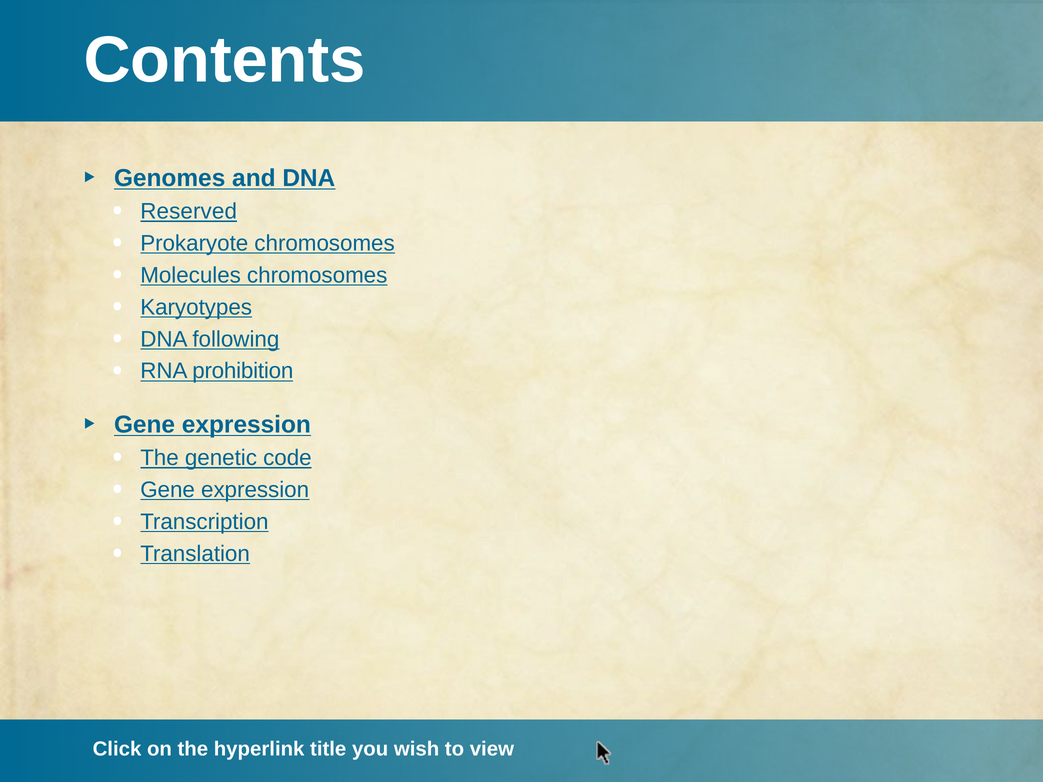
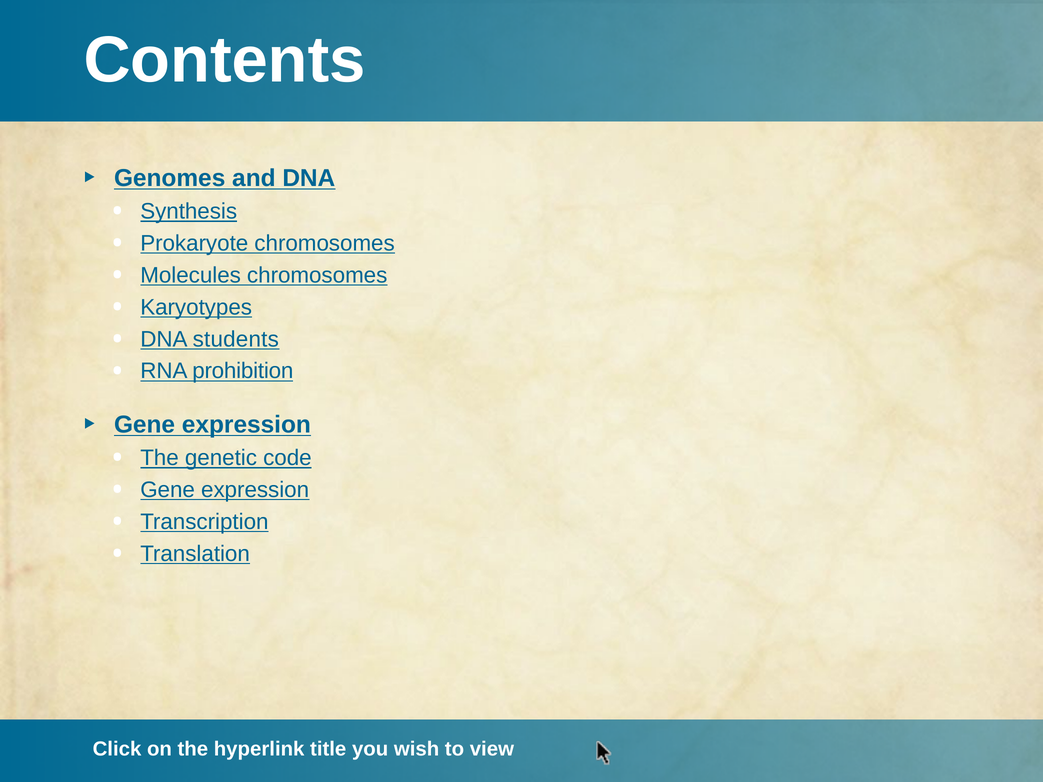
Reserved: Reserved -> Synthesis (189, 211)
following: following -> students (236, 339)
